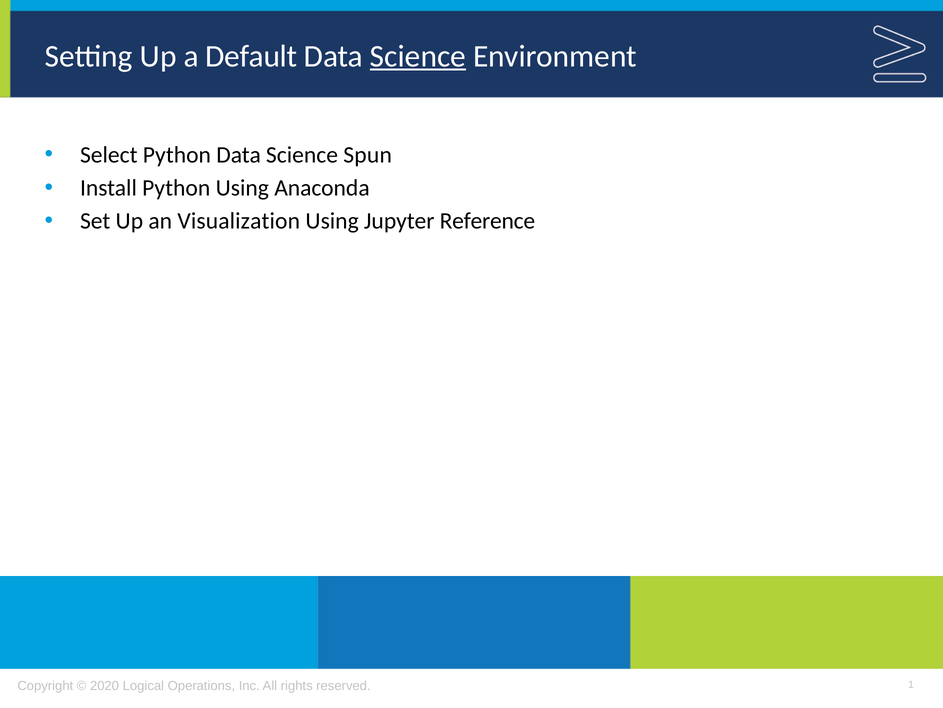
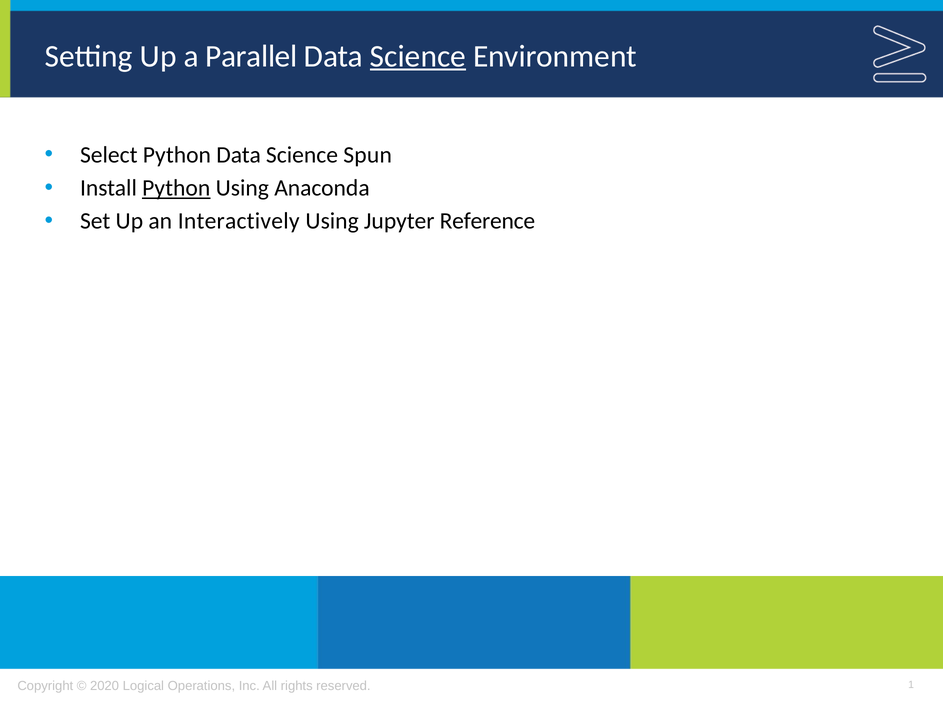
Default: Default -> Parallel (251, 56)
Python underline: none -> present (176, 188)
Visualization: Visualization -> Interactively (239, 221)
